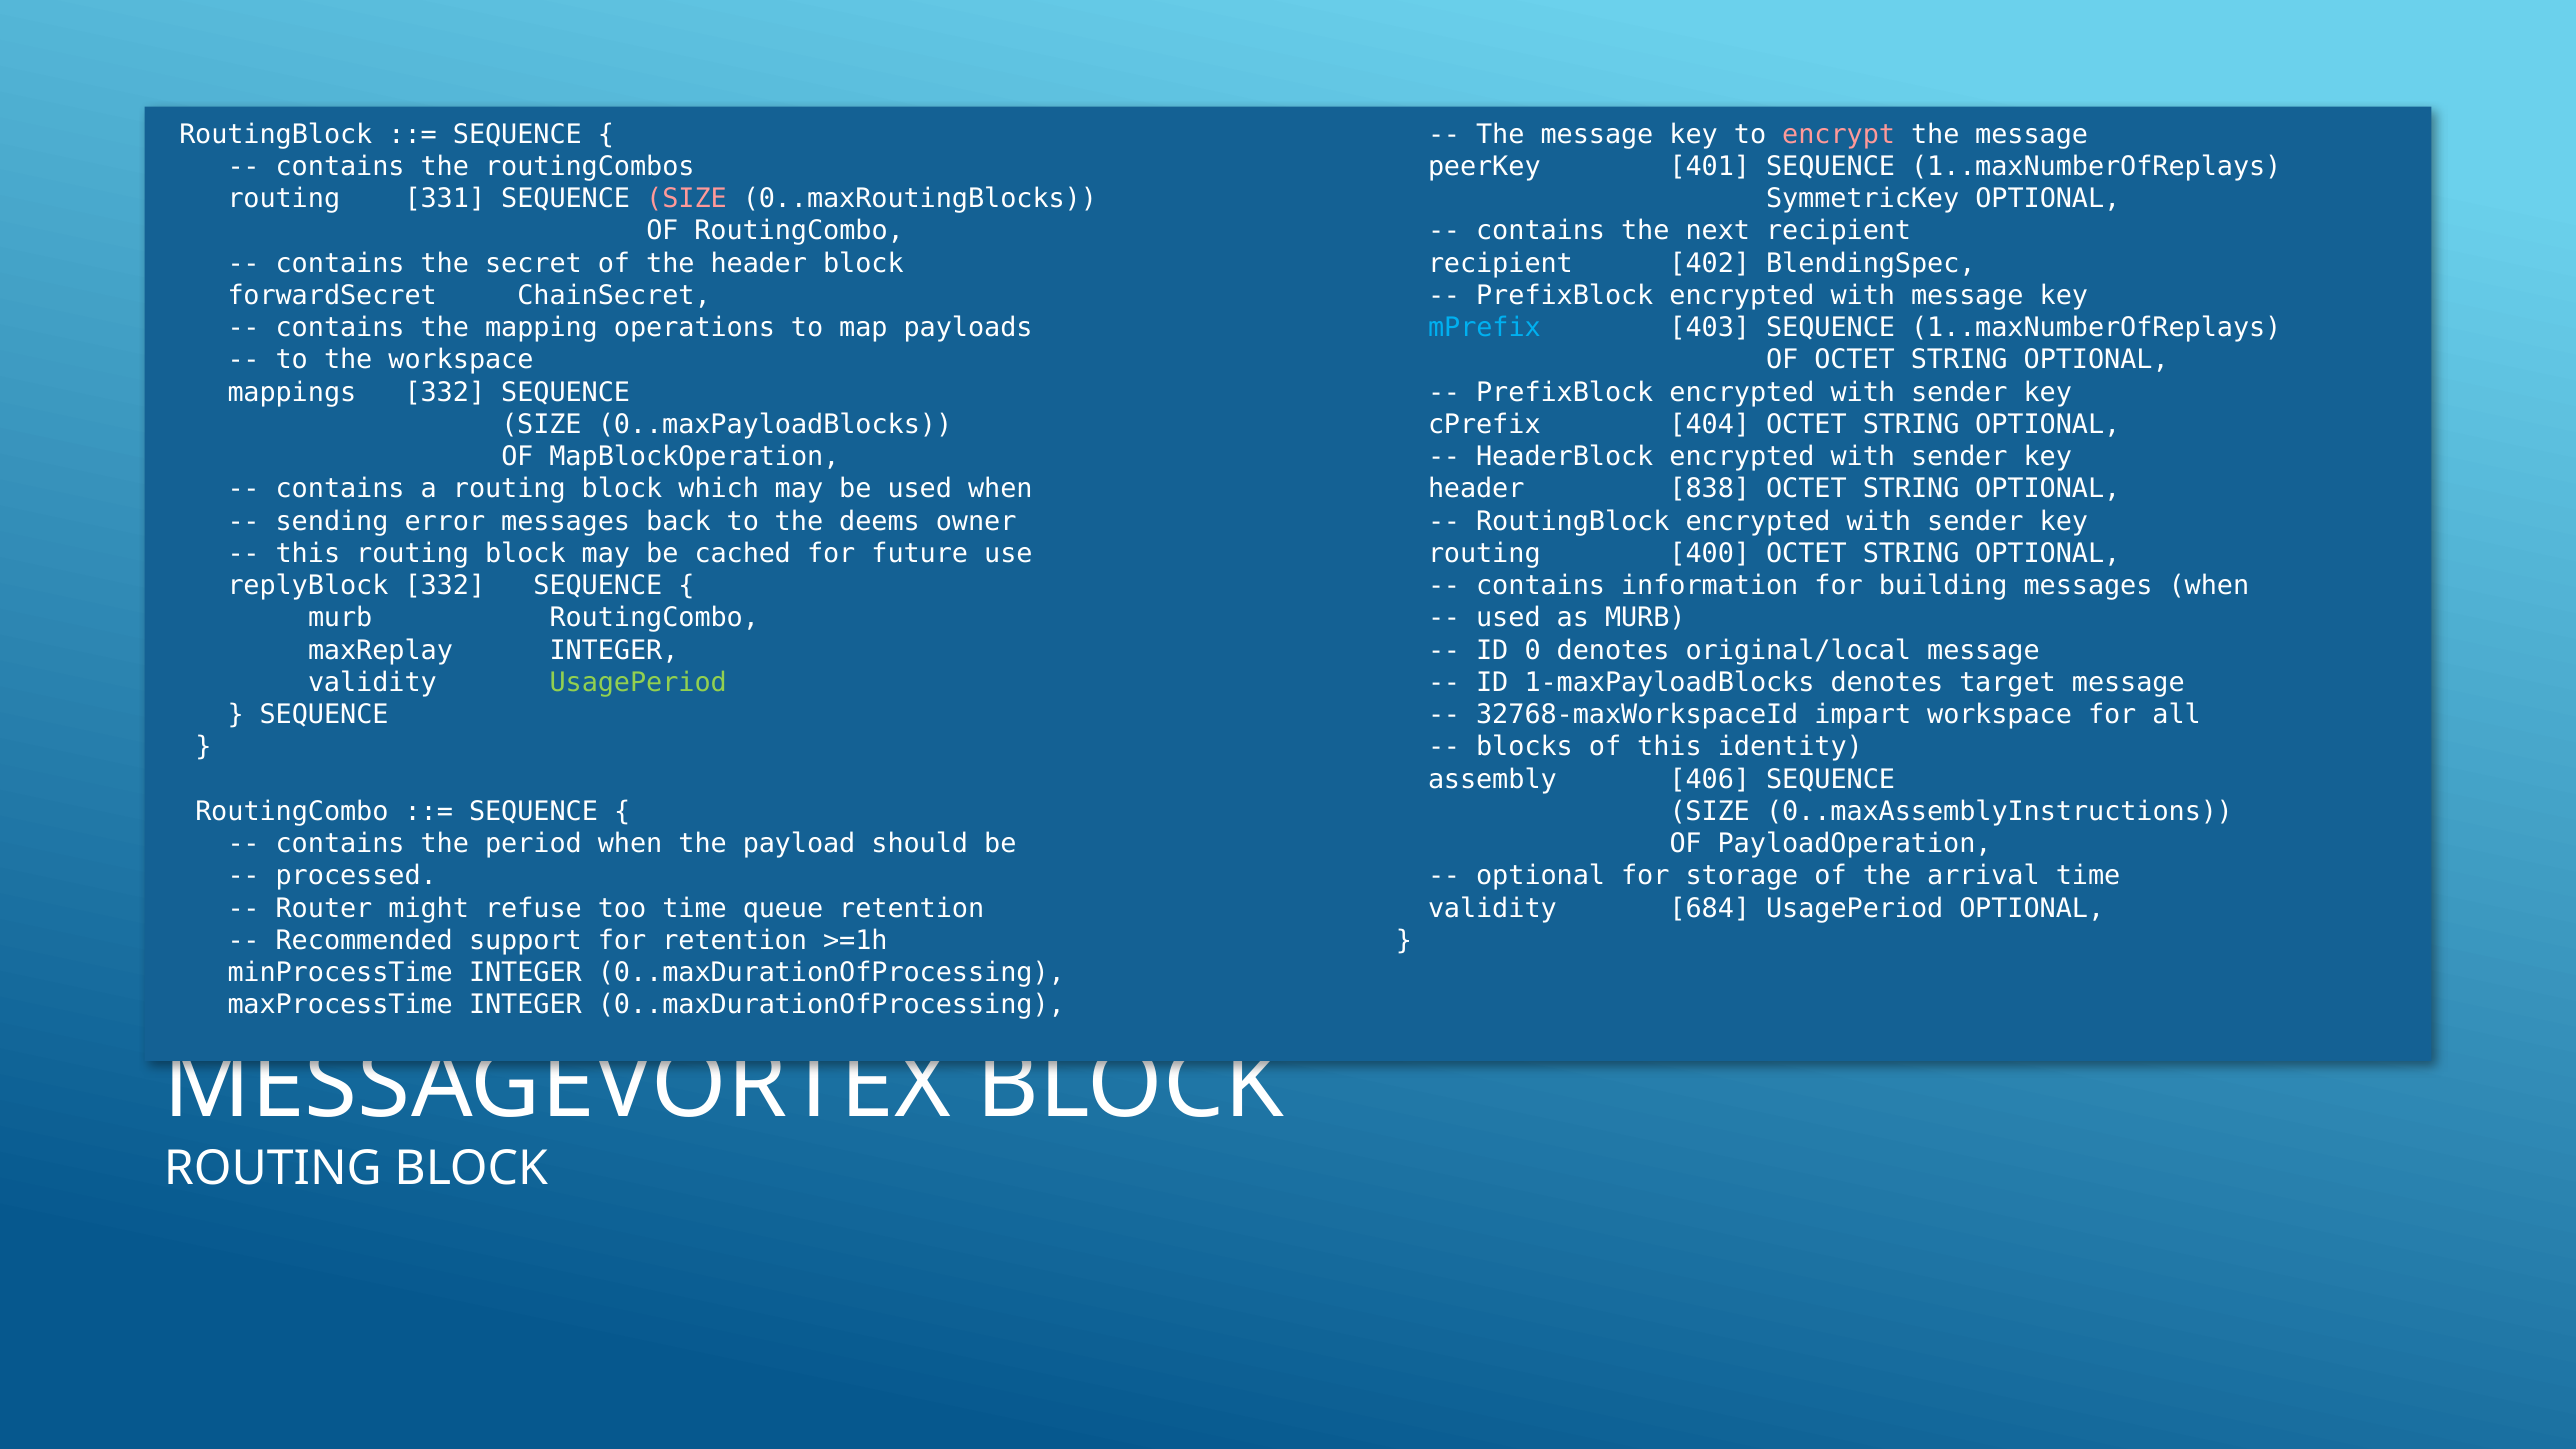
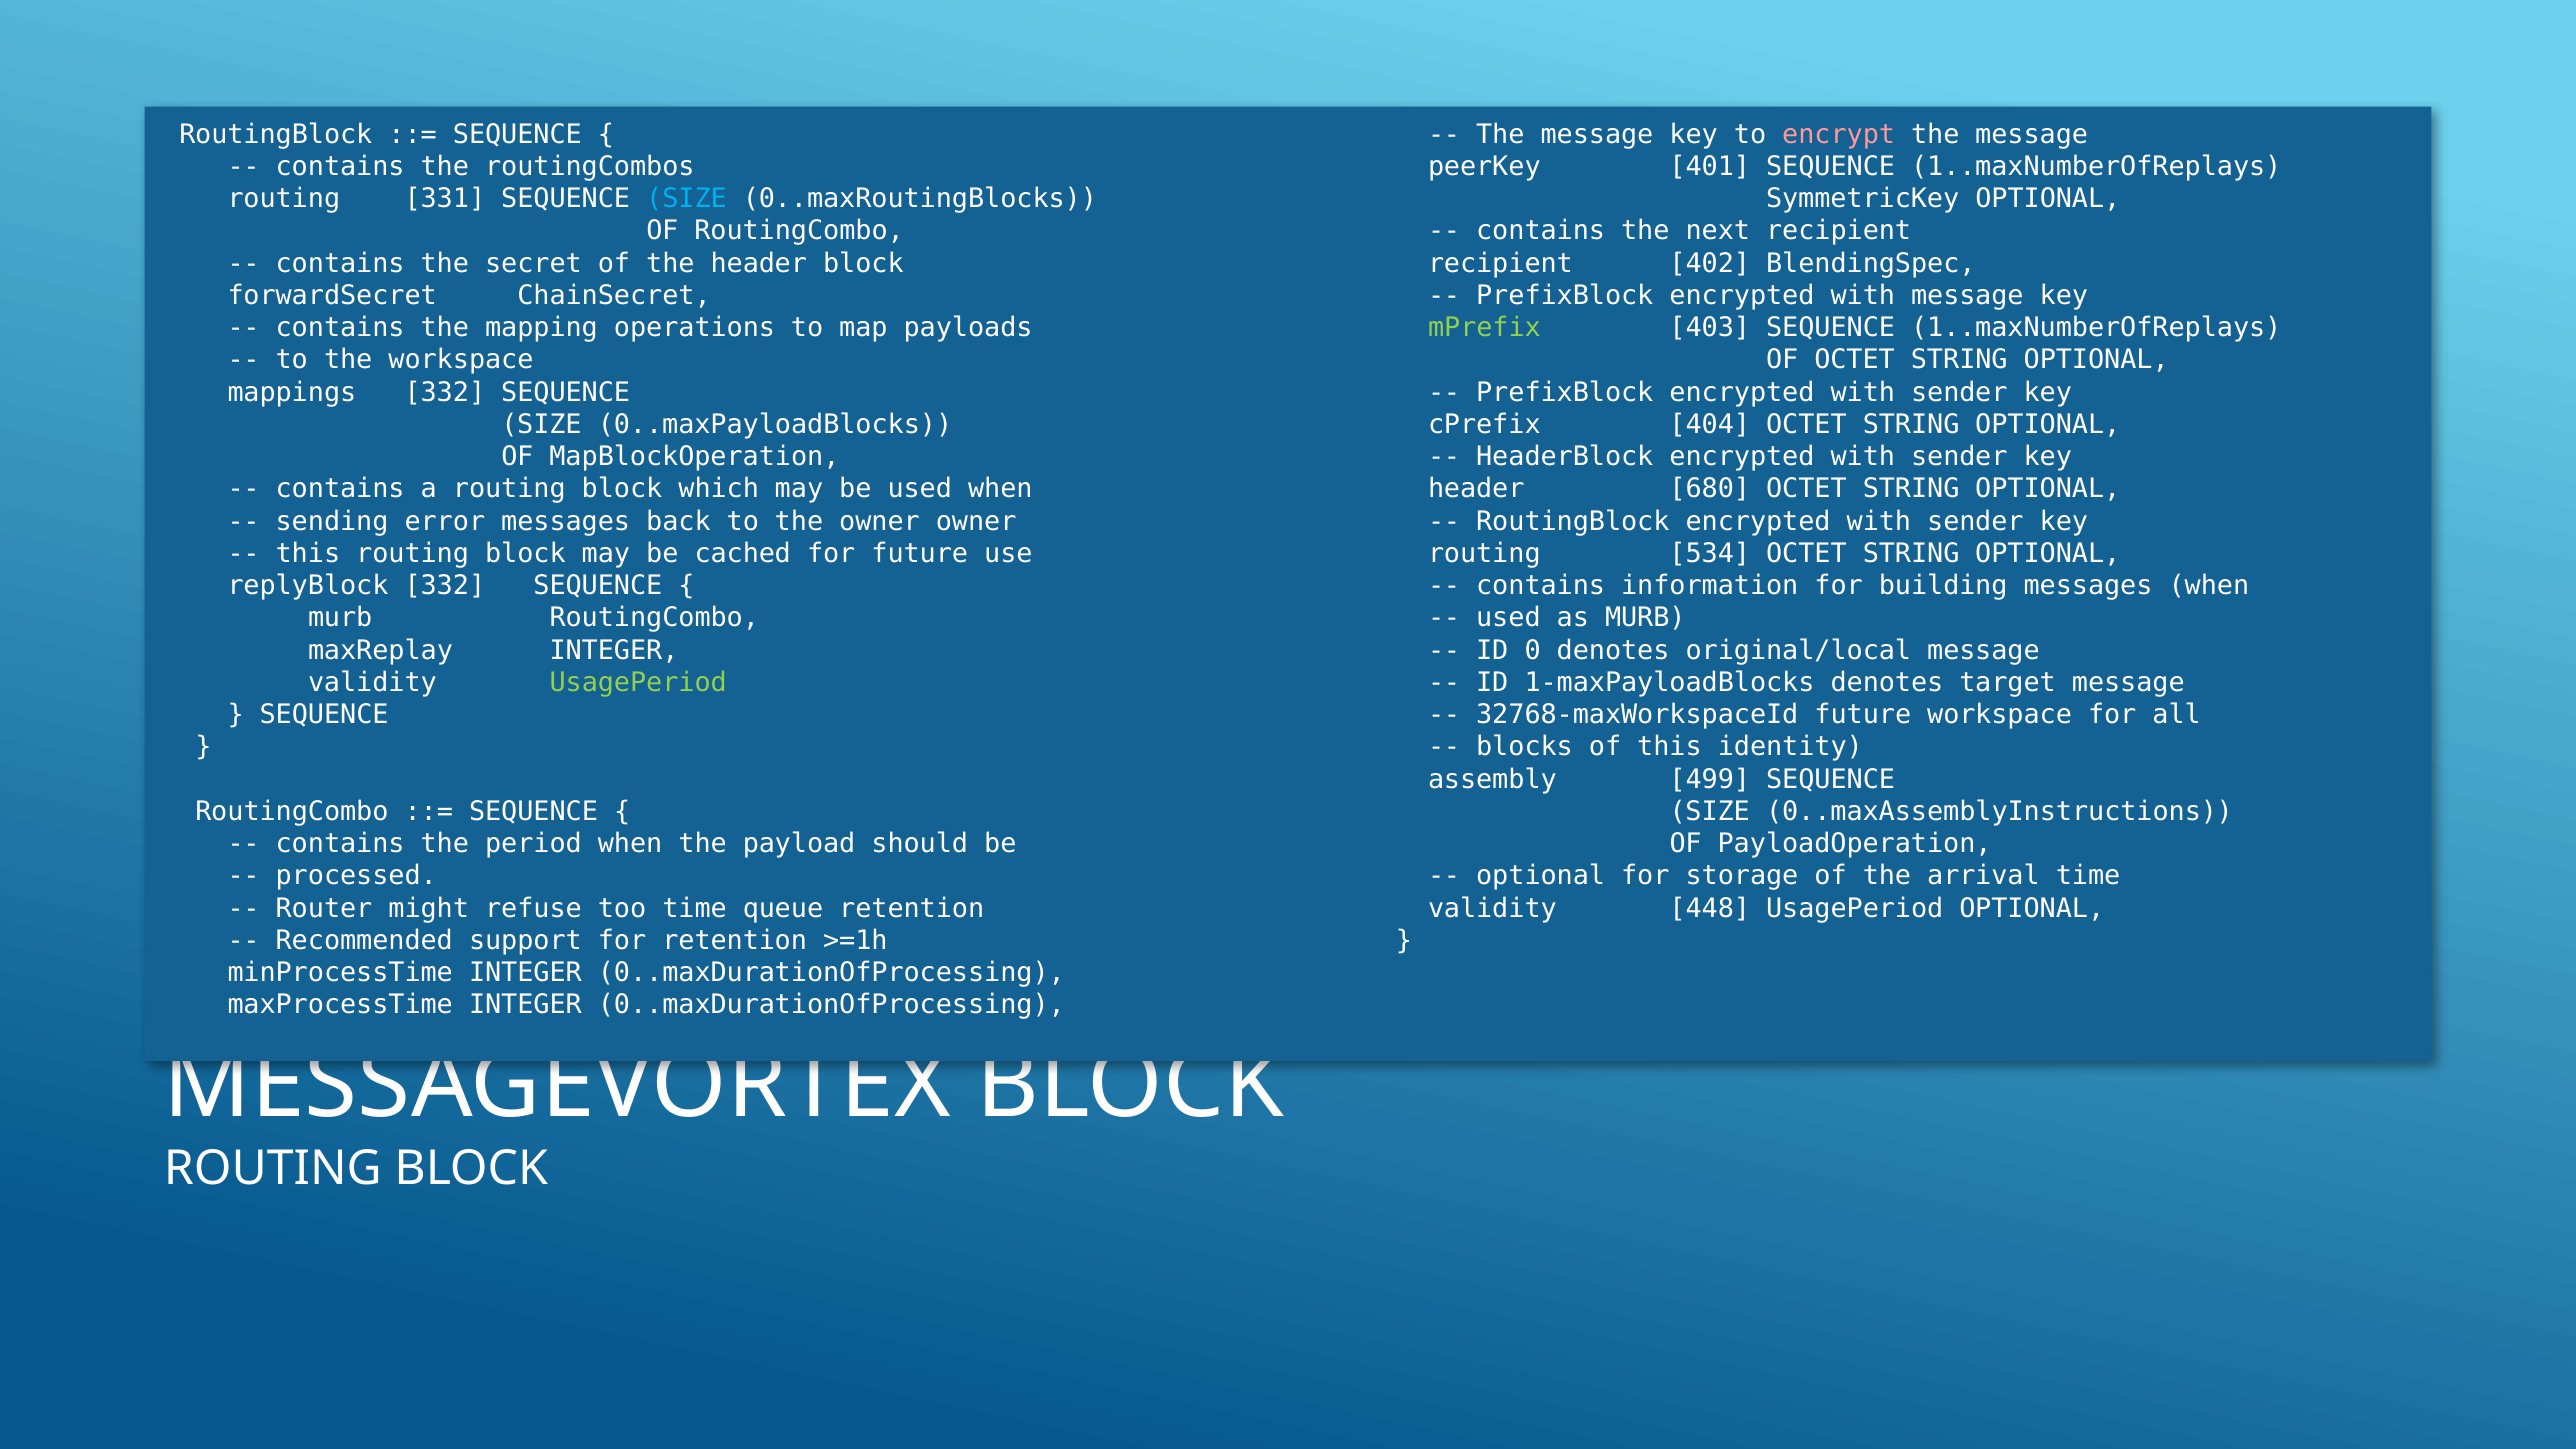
SIZE colour: pink -> light blue (687, 199)
mPrefix colour: light blue -> light green (1484, 328)
838: 838 -> 680 (1710, 489)
the deems: deems -> owner (880, 521)
400: 400 -> 534 (1710, 553)
32768-maxWorkspaceId impart: impart -> future (1863, 715)
406: 406 -> 499 (1710, 779)
684: 684 -> 448 (1710, 908)
